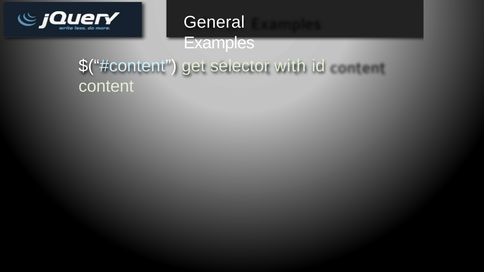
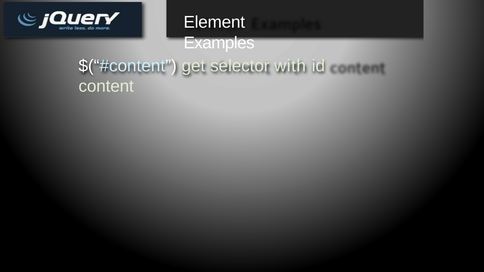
General: General -> Element (214, 22)
